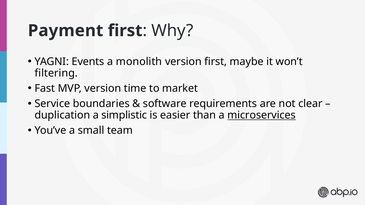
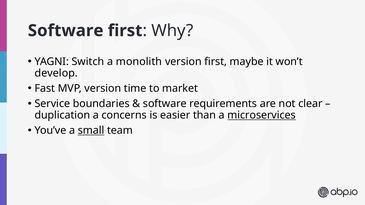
Payment: Payment -> Software (66, 31)
Events: Events -> Switch (88, 62)
filtering: filtering -> develop (56, 73)
simplistic: simplistic -> concerns (124, 115)
small underline: none -> present (91, 131)
